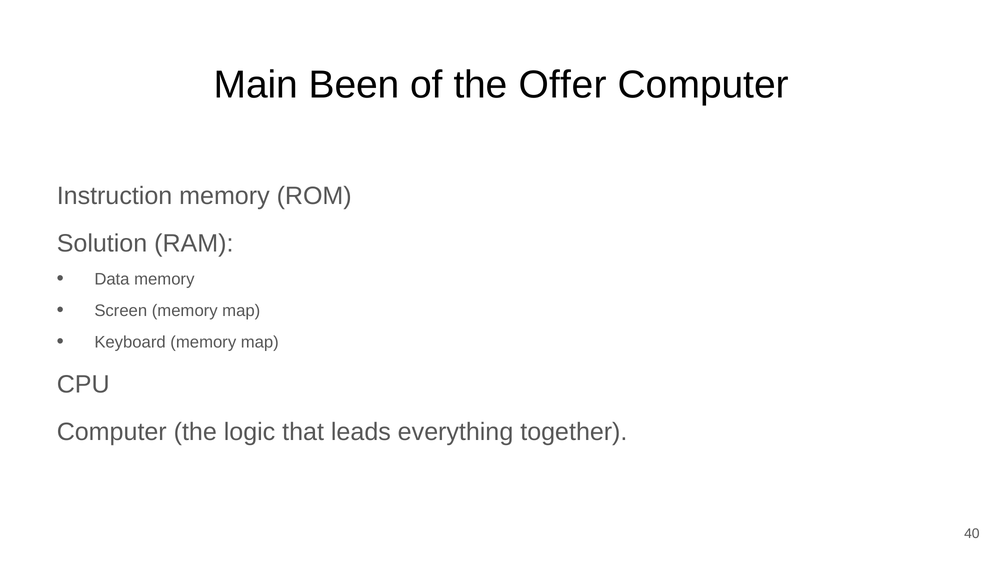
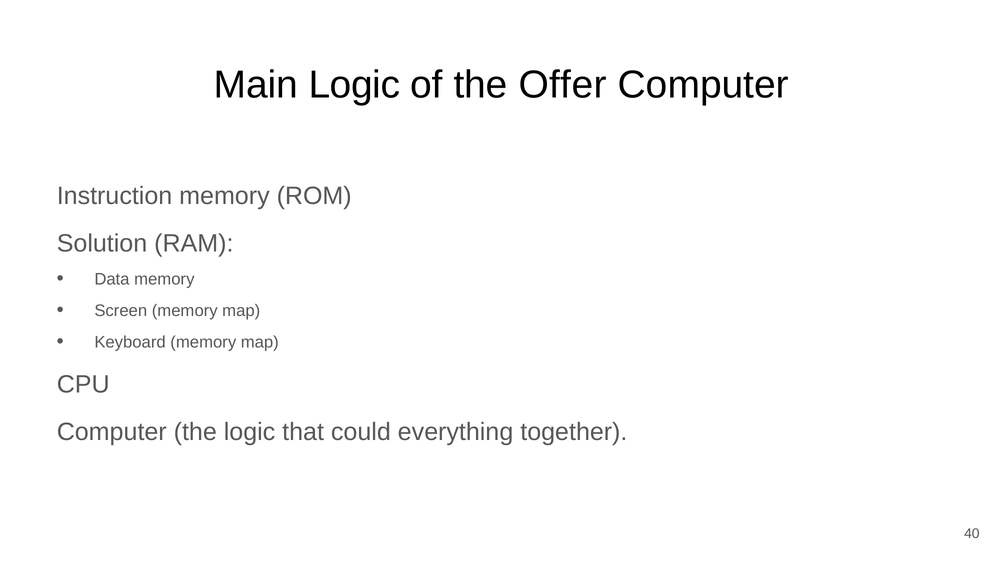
Main Been: Been -> Logic (354, 85)
leads: leads -> could (361, 432)
